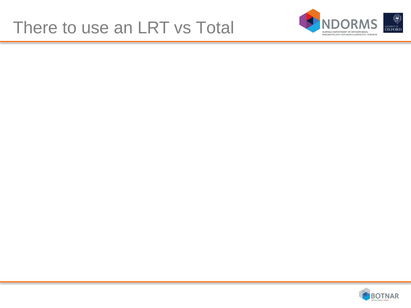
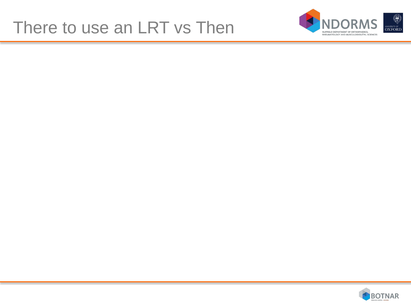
Total: Total -> Then (215, 28)
